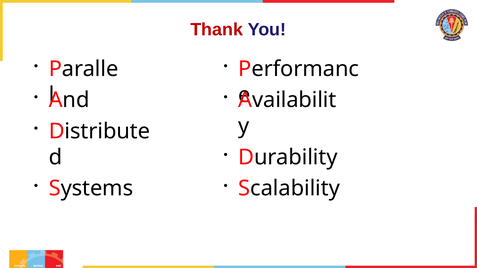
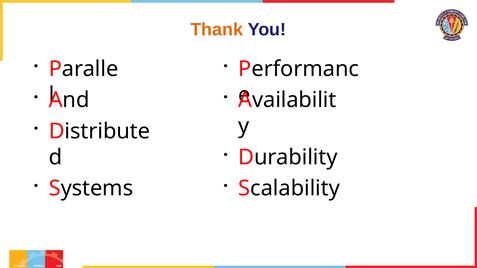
Thank colour: red -> orange (217, 30)
